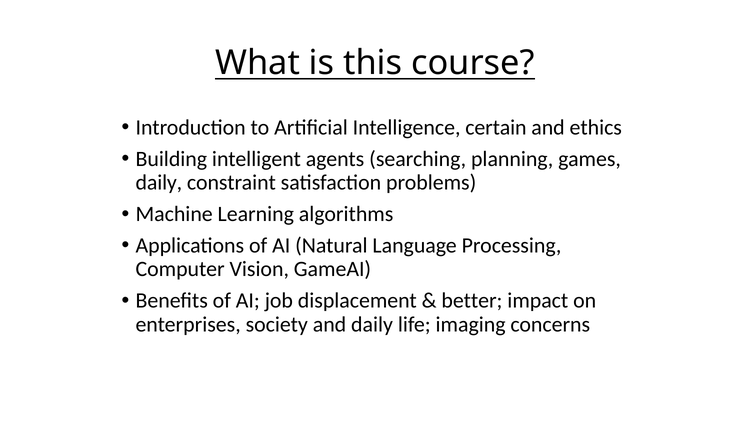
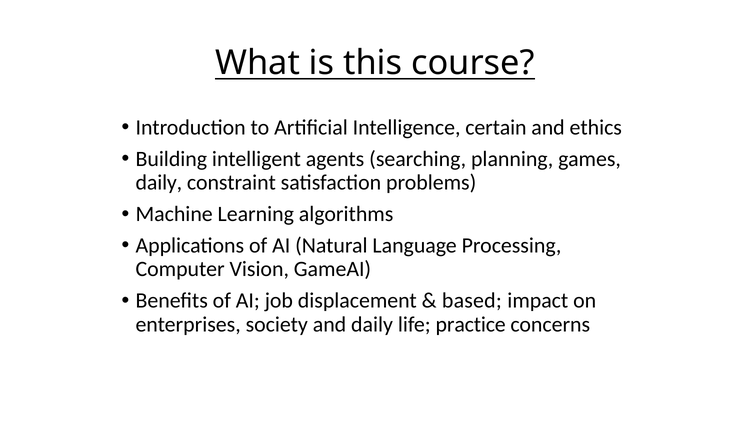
better: better -> based (472, 301)
imaging: imaging -> practice (471, 324)
